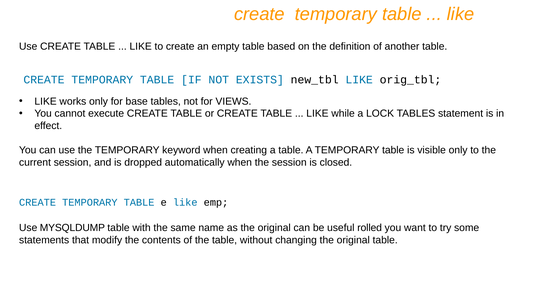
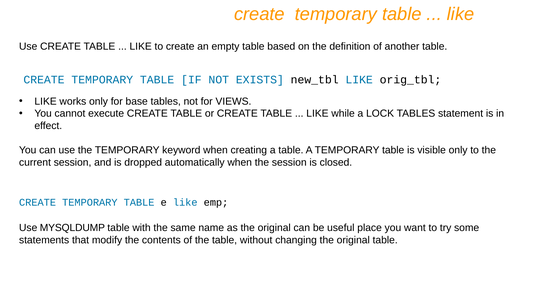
rolled: rolled -> place (370, 227)
